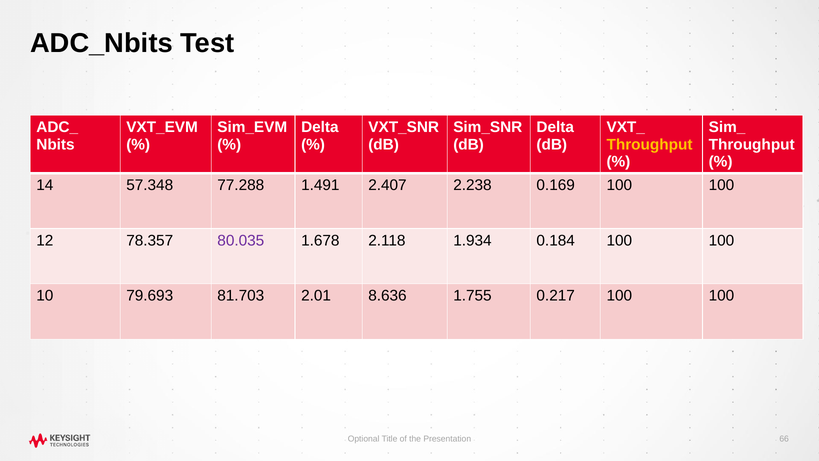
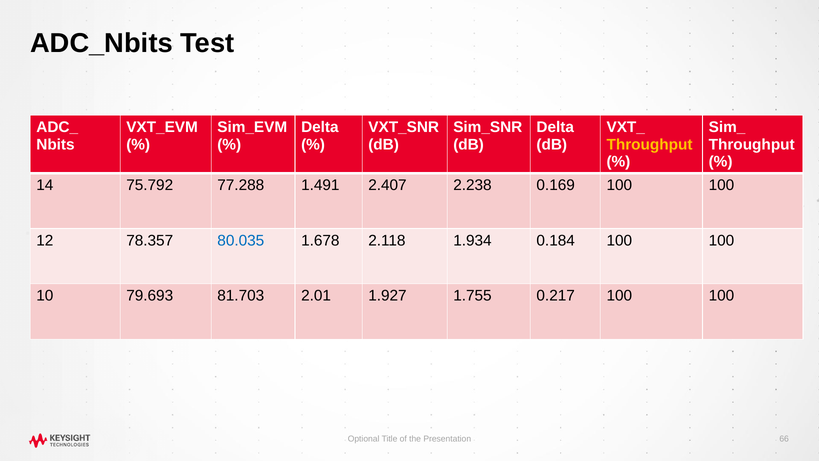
57.348: 57.348 -> 75.792 (150, 185)
80.035 colour: purple -> blue (241, 240)
8.636: 8.636 -> 1.927 (387, 296)
